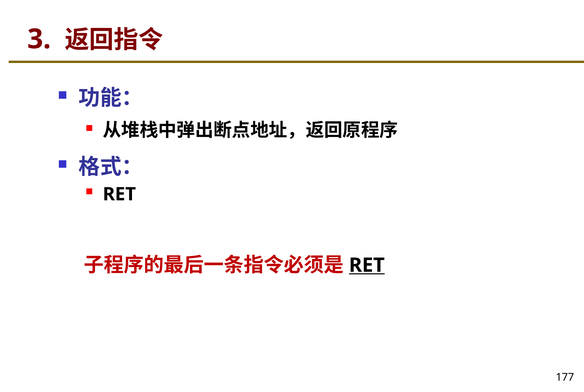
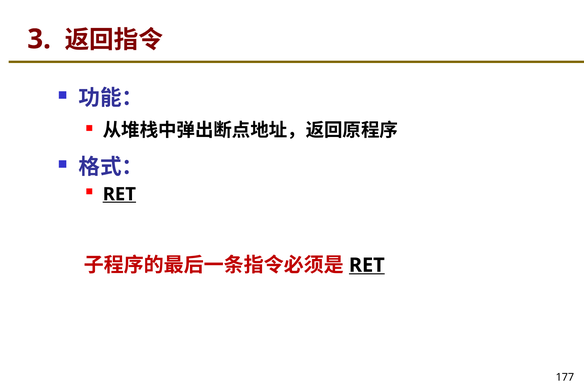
RET underline: none -> present (119, 194)
